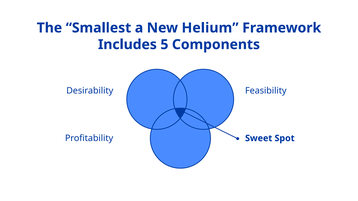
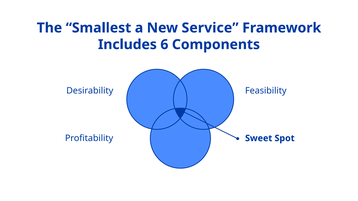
Helium: Helium -> Service (210, 28)
5: 5 -> 6 (164, 45)
